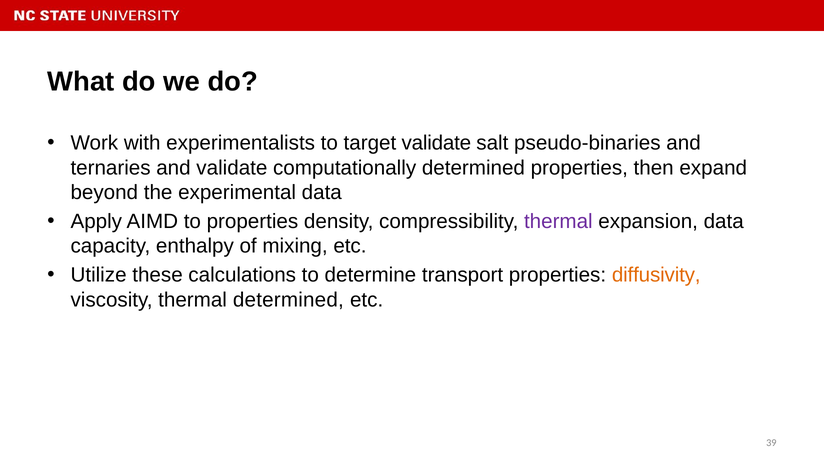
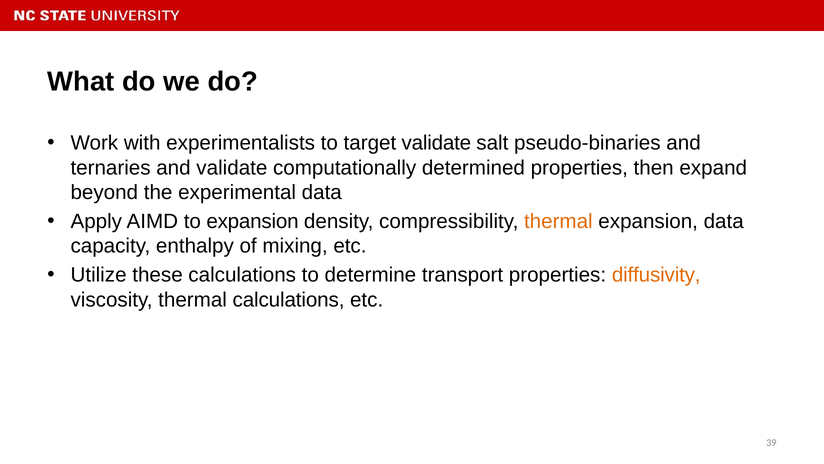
to properties: properties -> expansion (253, 221)
thermal colour: purple -> orange (558, 221)
thermal determined: determined -> calculations (289, 299)
